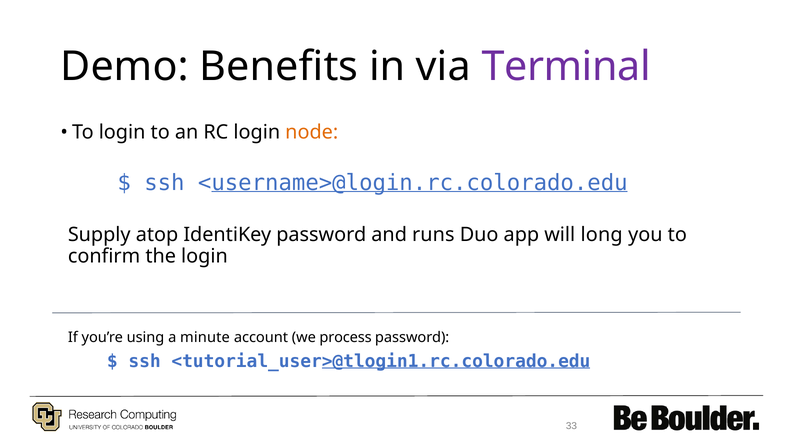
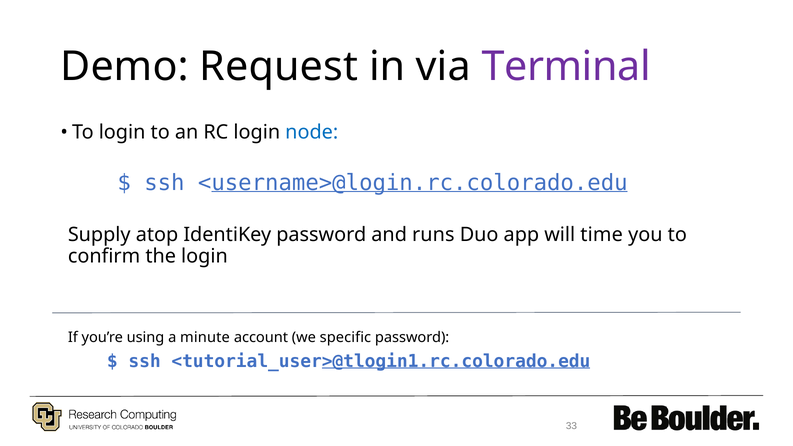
Benefits: Benefits -> Request (279, 67)
node colour: orange -> blue (312, 132)
long: long -> time (602, 235)
process: process -> specific (345, 337)
